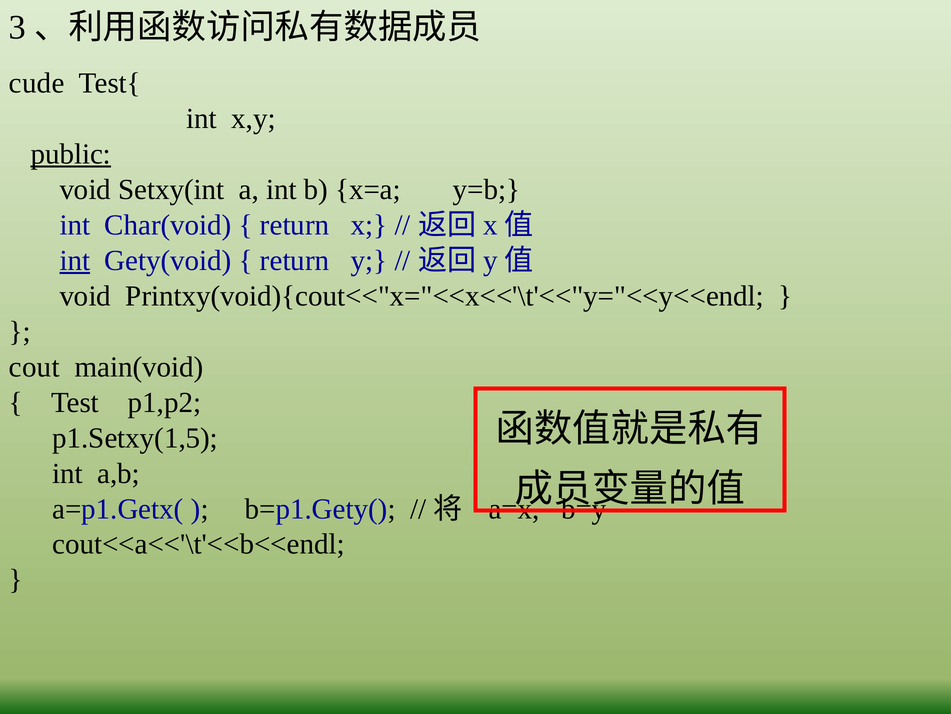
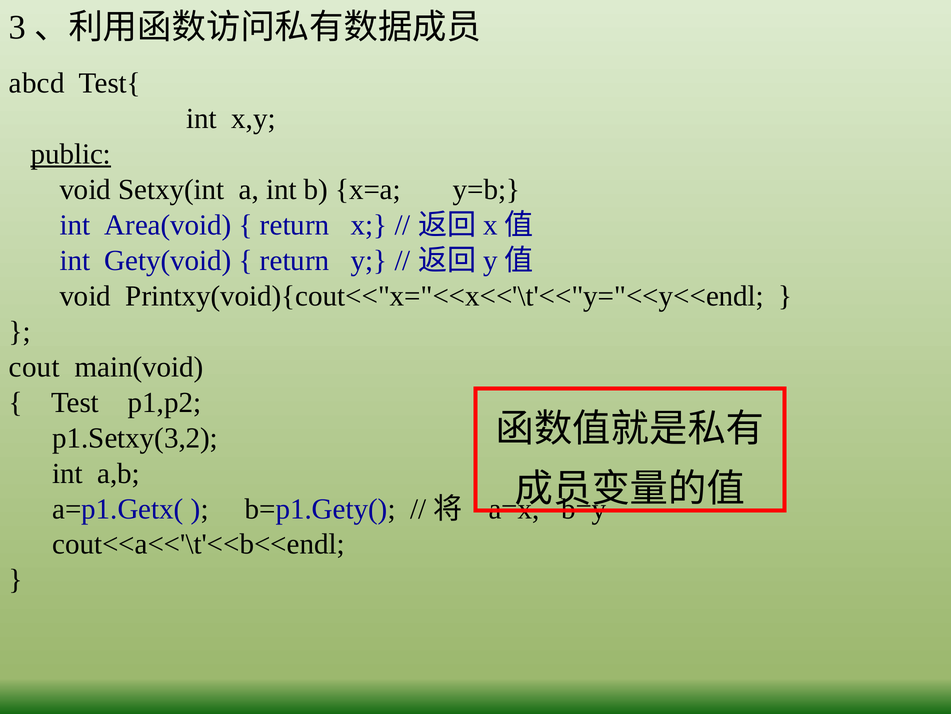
cude: cude -> abcd (37, 83)
Char(void: Char(void -> Area(void (168, 225)
int underline: present -> none (75, 260)
p1.Setxy(1,5: p1.Setxy(1,5 -> p1.Setxy(3,2 (135, 437)
